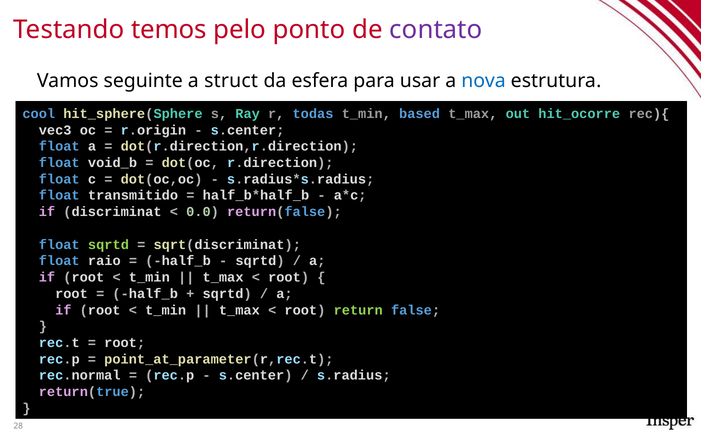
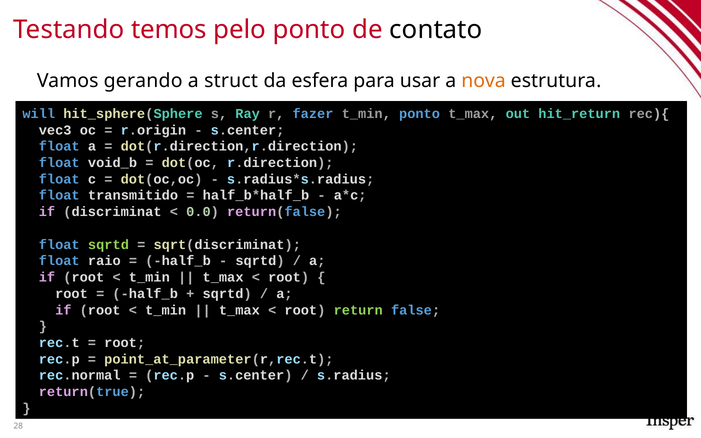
contato colour: purple -> black (436, 30)
seguinte: seguinte -> gerando (143, 81)
nova colour: blue -> orange (484, 81)
cool: cool -> will (39, 114)
todas: todas -> fazer (313, 114)
t_min based: based -> ponto (420, 114)
hit_ocorre: hit_ocorre -> hit_return (579, 114)
